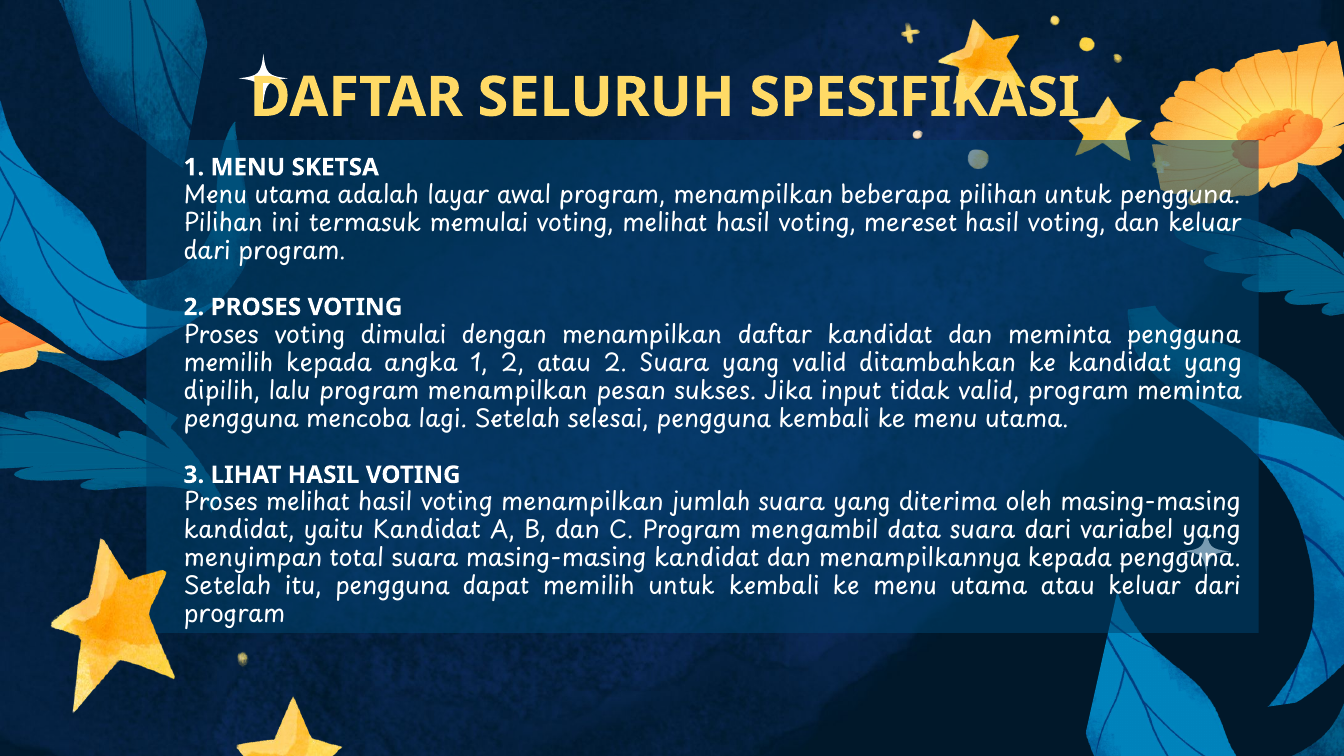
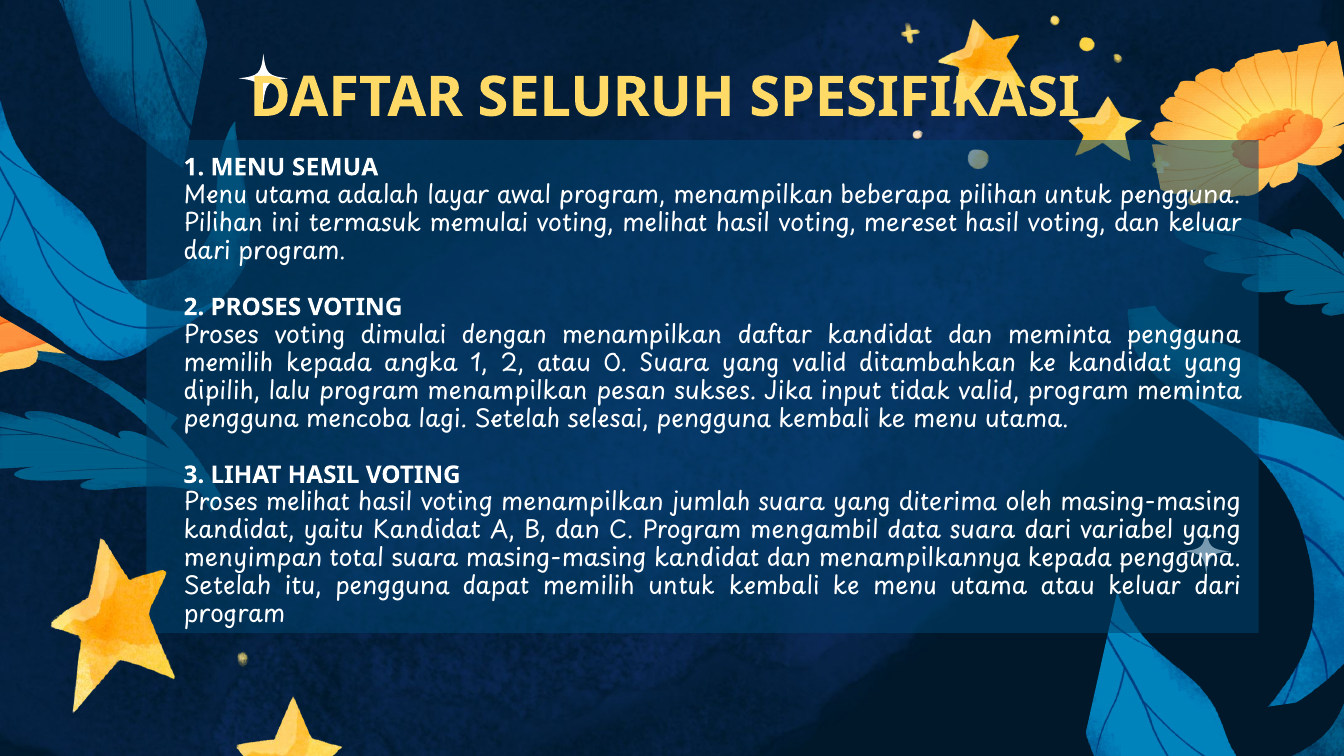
SKETSA: SKETSA -> SEMUA (335, 167)
atau 2: 2 -> 0 (615, 363)
